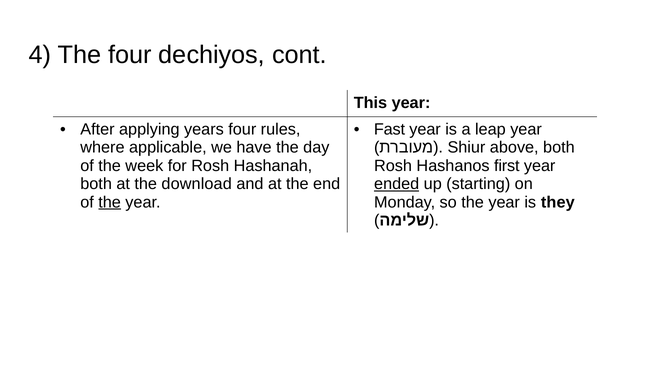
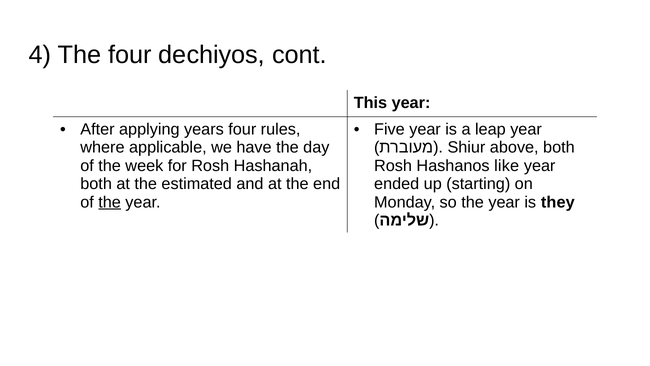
Fast: Fast -> Five (389, 129)
first: first -> like (507, 166)
download: download -> estimated (197, 184)
ended underline: present -> none (397, 184)
